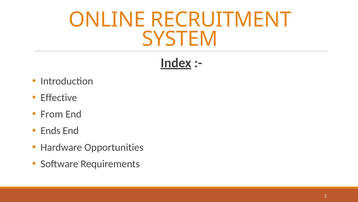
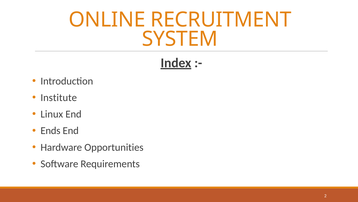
Effective: Effective -> Institute (59, 97)
From: From -> Linux (52, 114)
